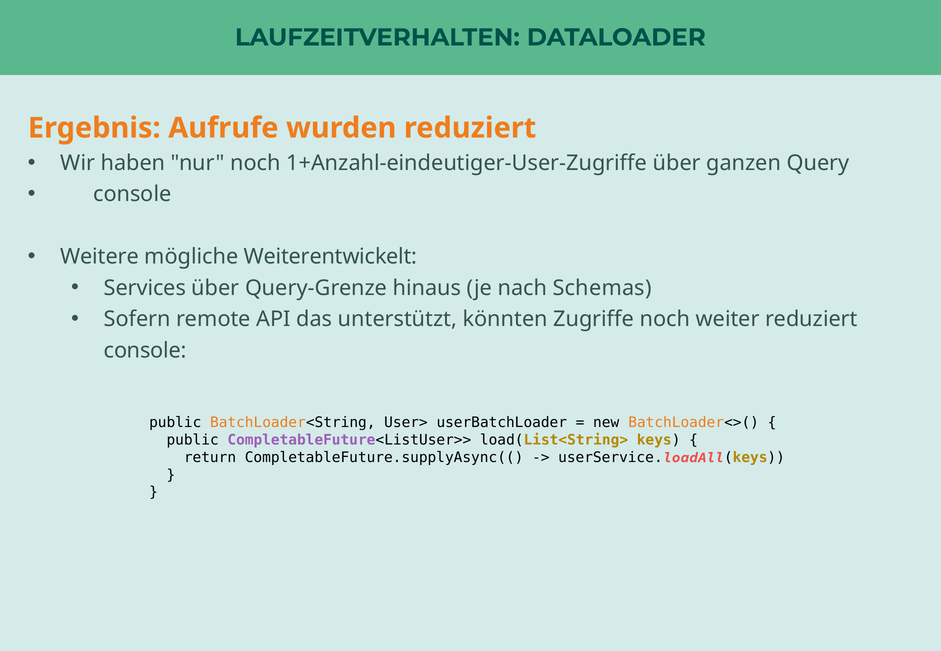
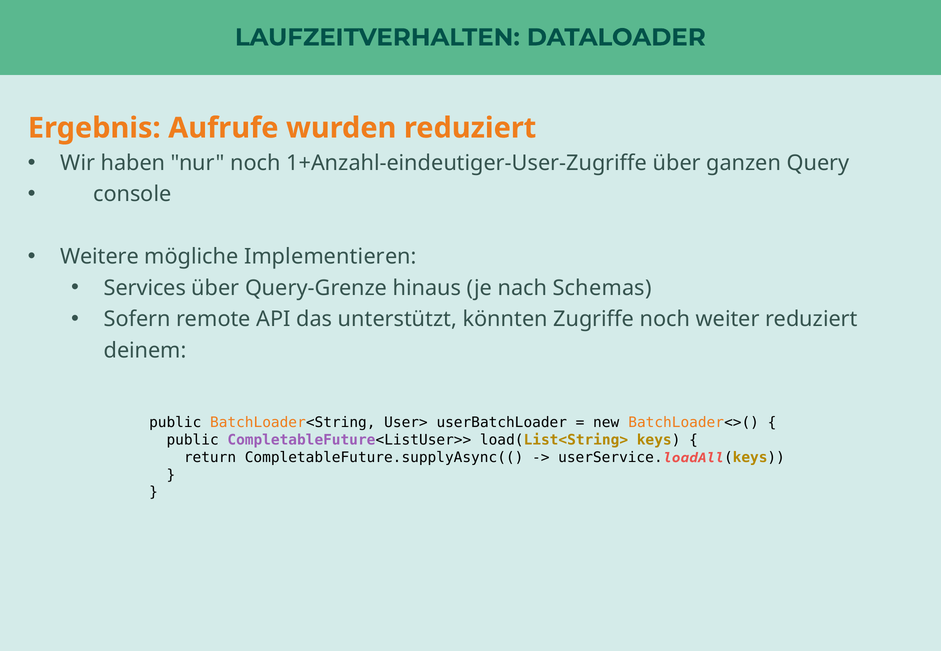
Weiterentwickelt: Weiterentwickelt -> Implementieren (330, 257)
console: console -> deinem (145, 351)
